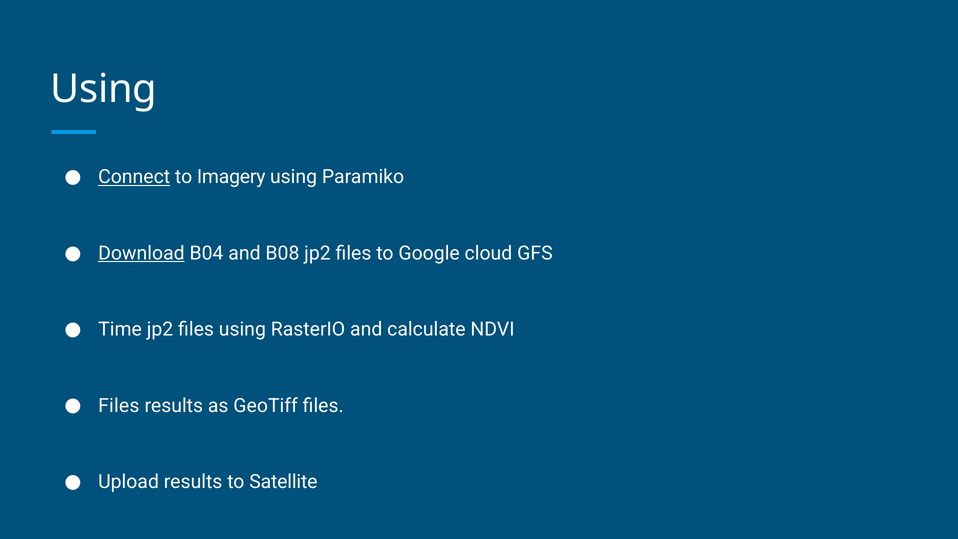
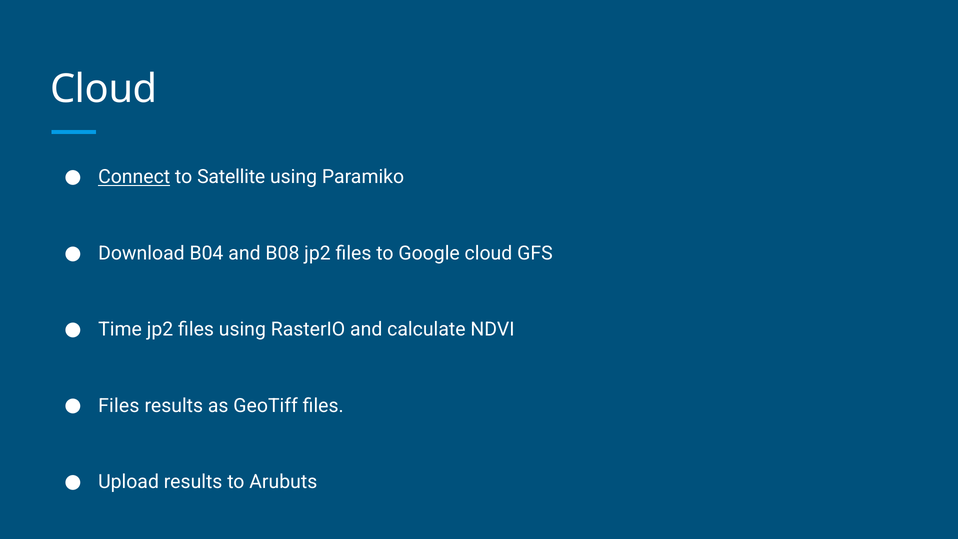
Using: Using -> Cloud (104, 89)
Imagery: Imagery -> Satellite (231, 177)
Download underline: present -> none (141, 253)
Satellite: Satellite -> Arubuts (283, 482)
